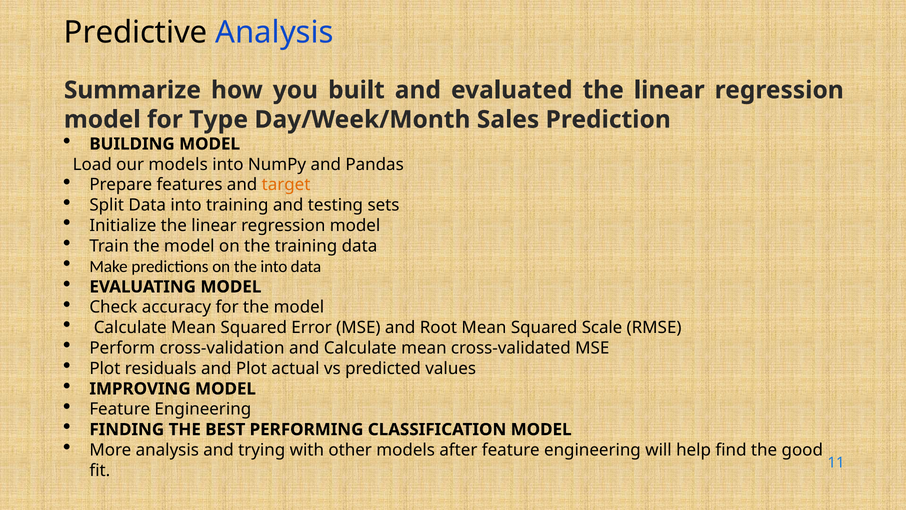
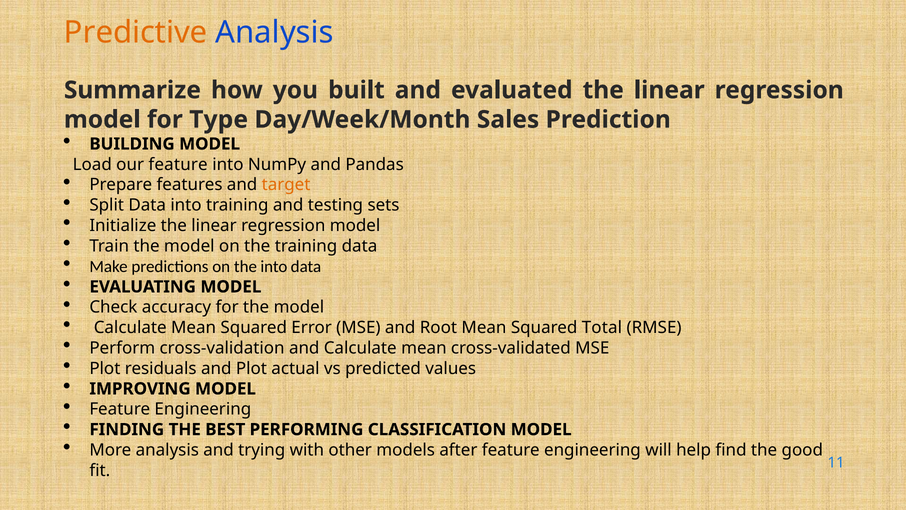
Predictive colour: black -> orange (136, 32)
our models: models -> feature (178, 164)
Scale: Scale -> Total (602, 327)
